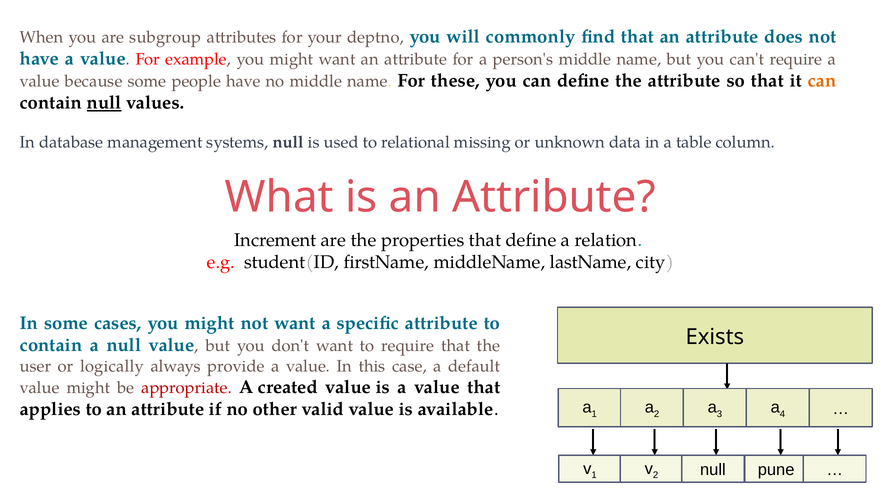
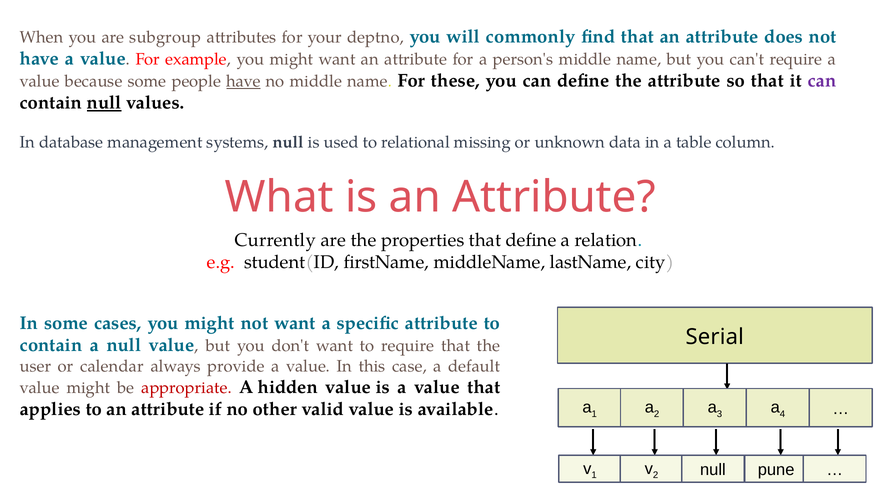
have underline: none -> present (243, 81)
can colour: orange -> purple (822, 81)
Increment: Increment -> Currently (275, 240)
Exists: Exists -> Serial (715, 337)
logically: logically -> calendar (112, 366)
created: created -> hidden (288, 387)
